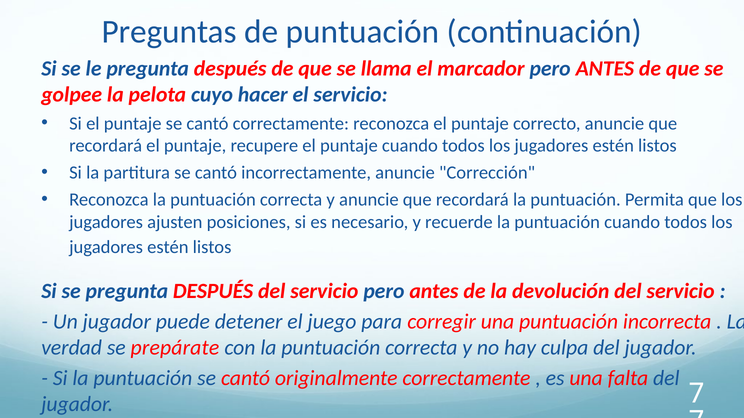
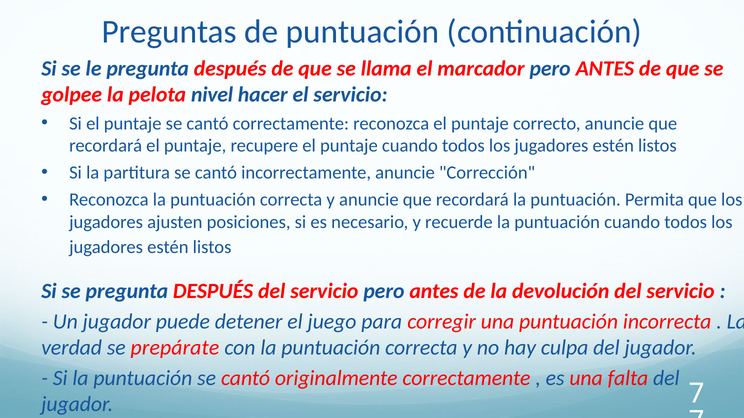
cuyo: cuyo -> nivel (212, 95)
